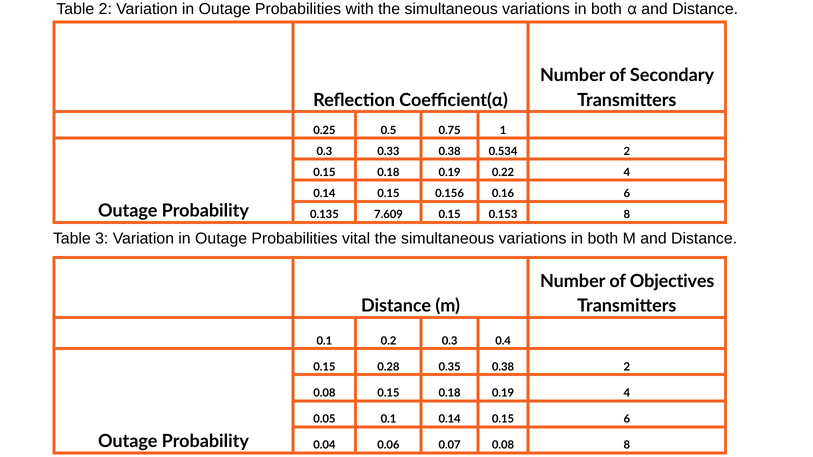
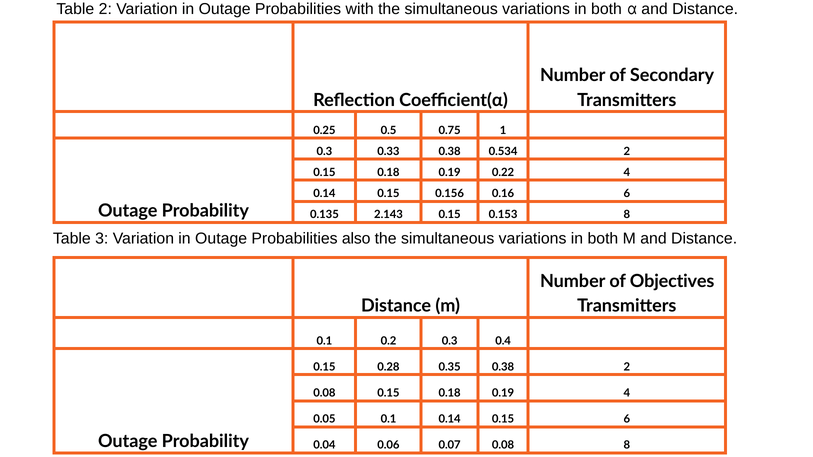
7.609: 7.609 -> 2.143 (389, 215)
vital: vital -> also (356, 239)
